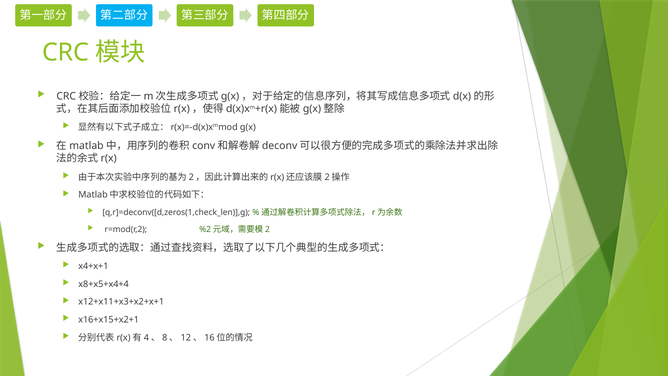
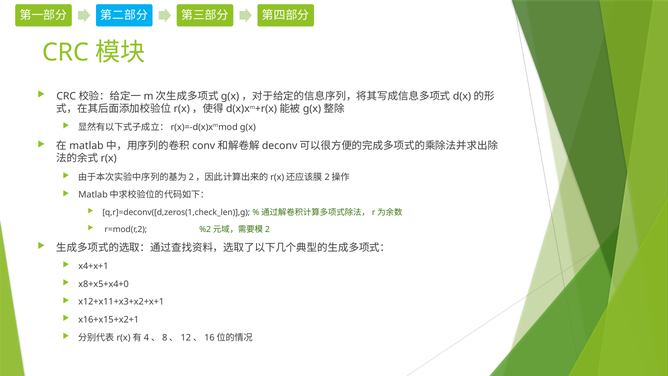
x8+x5+x4+4: x8+x5+x4+4 -> x8+x5+x4+0 (104, 284)
